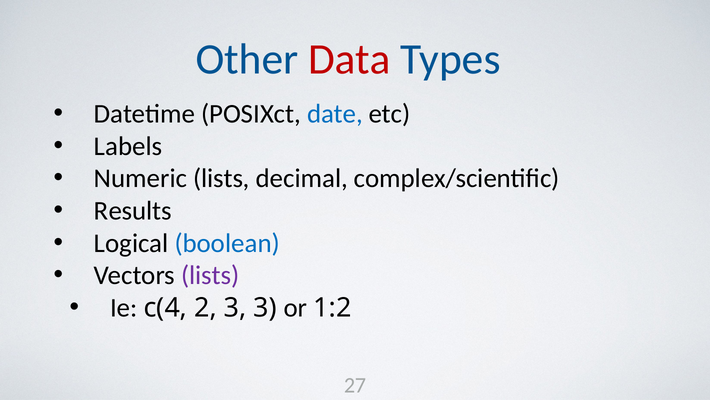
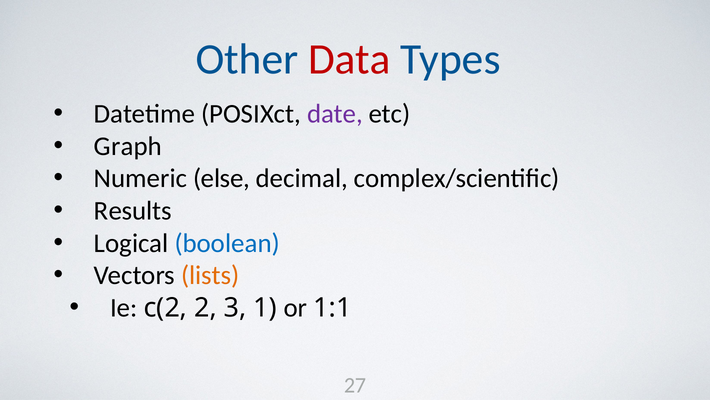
date colour: blue -> purple (335, 114)
Labels: Labels -> Graph (128, 146)
Numeric lists: lists -> else (222, 178)
lists colour: purple -> orange (210, 275)
c(4: c(4 -> c(2 (165, 307)
3 3: 3 -> 1 (265, 307)
1:2: 1:2 -> 1:1 (332, 307)
